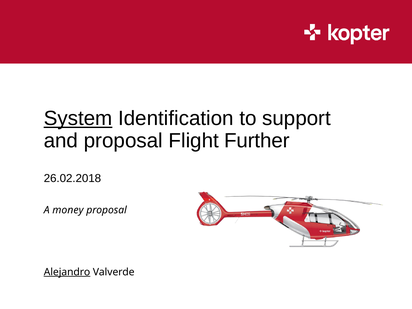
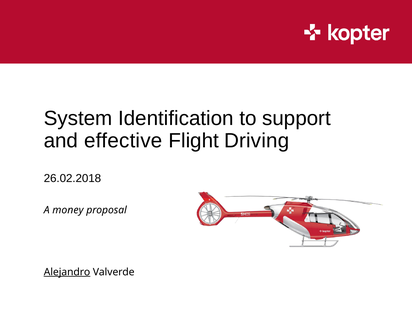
System underline: present -> none (78, 118)
and proposal: proposal -> effective (123, 141)
Further: Further -> Driving (257, 141)
